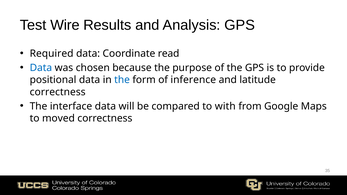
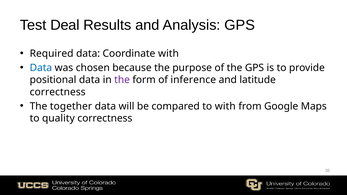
Wire: Wire -> Deal (65, 25)
Coordinate read: read -> with (168, 54)
the colour: blue -> purple (122, 80)
interface: interface -> together (71, 106)
moved: moved -> quality (58, 118)
